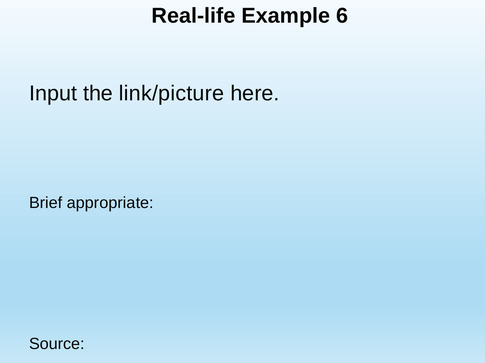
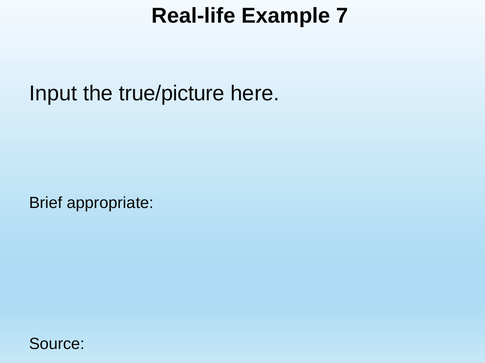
6: 6 -> 7 (342, 16)
link/picture: link/picture -> true/picture (172, 94)
